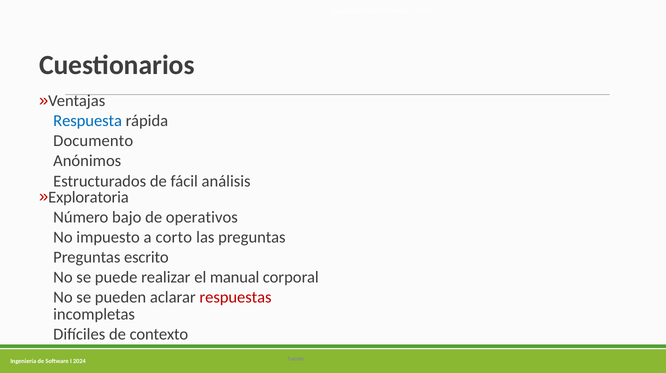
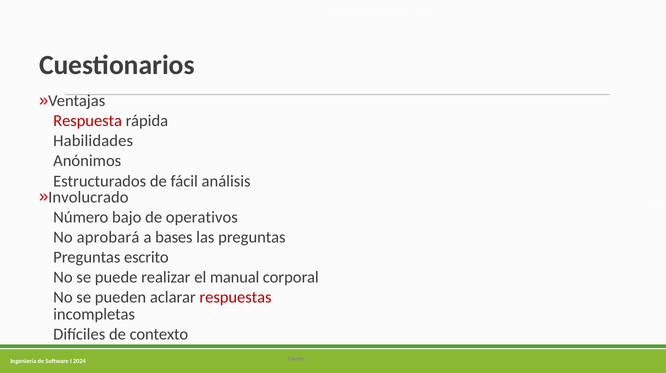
Respuesta colour: blue -> red (88, 121)
Documento: Documento -> Habilidades (93, 141)
Exploratoria: Exploratoria -> Involucrado (88, 197)
impuesto: impuesto -> aprobará (108, 237)
corto: corto -> bases (174, 237)
